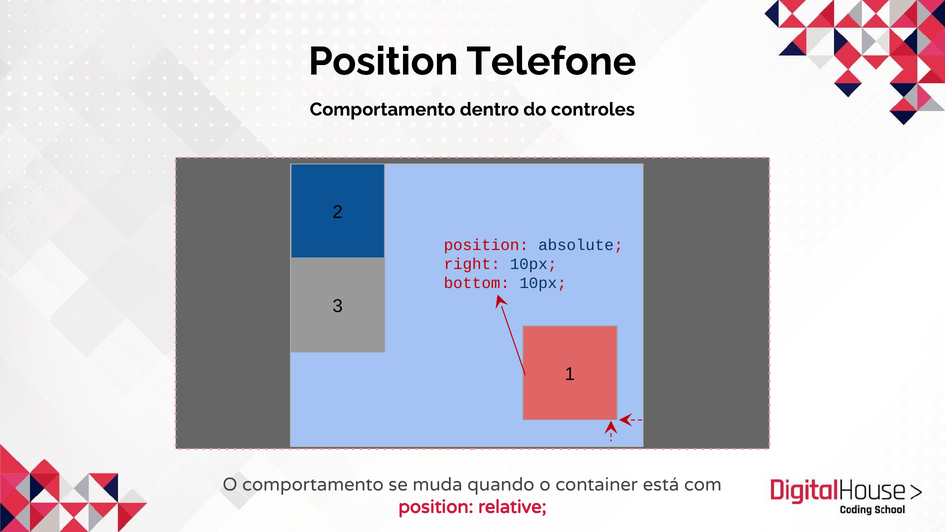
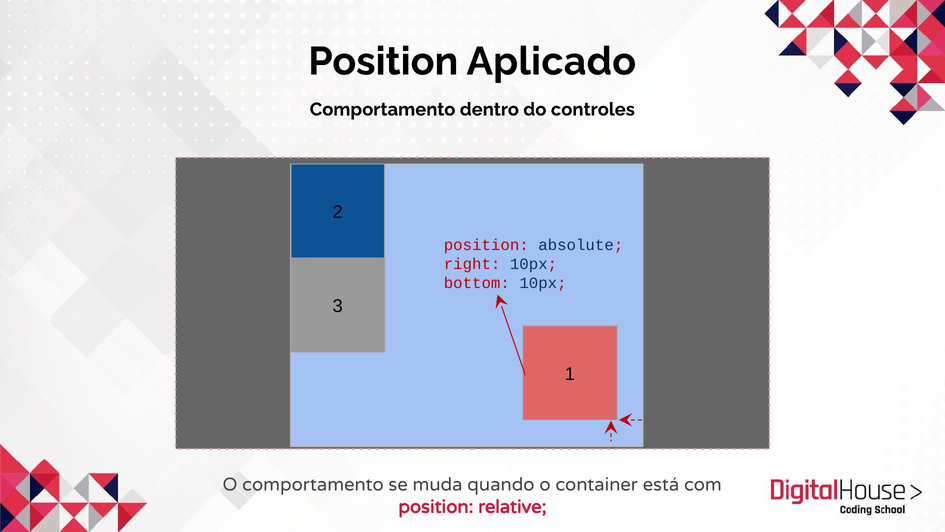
Telefone: Telefone -> Aplicado (551, 61)
